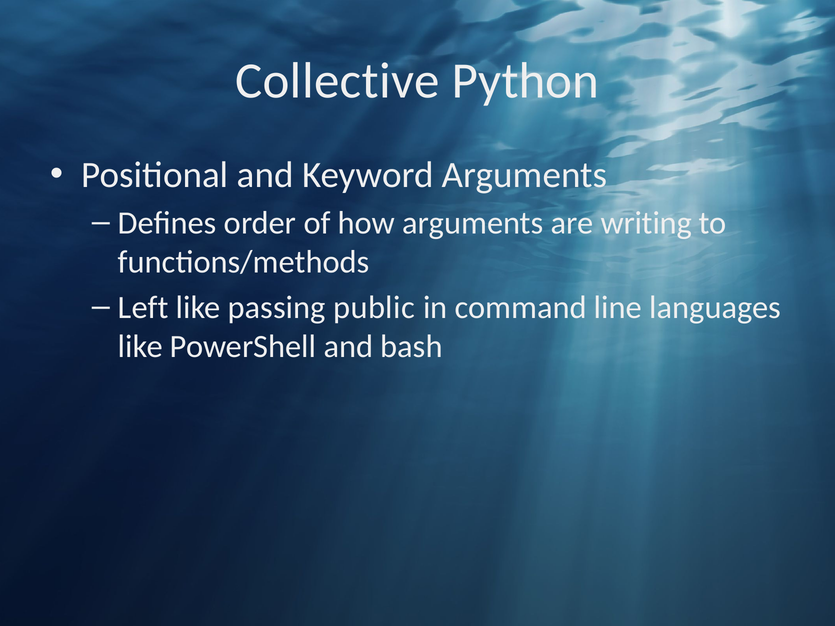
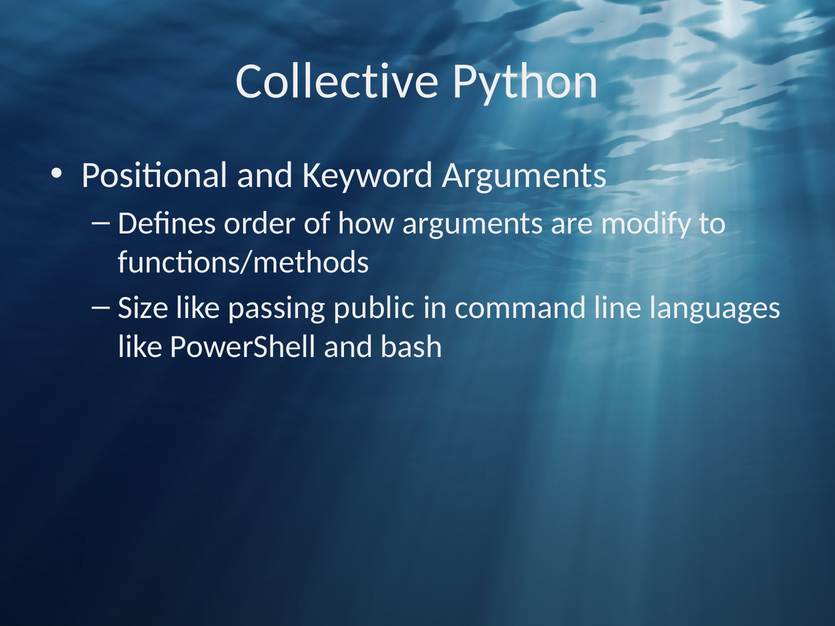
writing: writing -> modify (646, 223)
Left: Left -> Size (143, 308)
